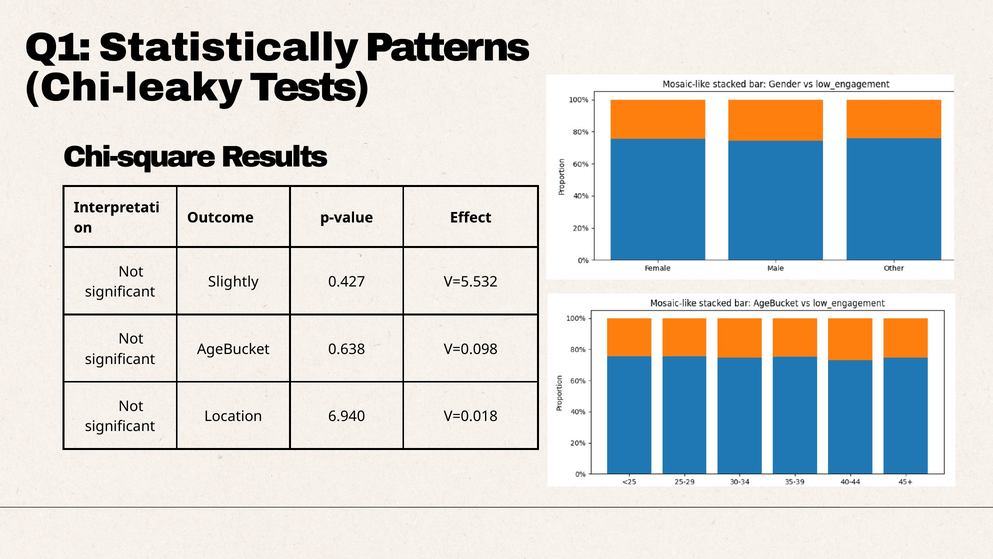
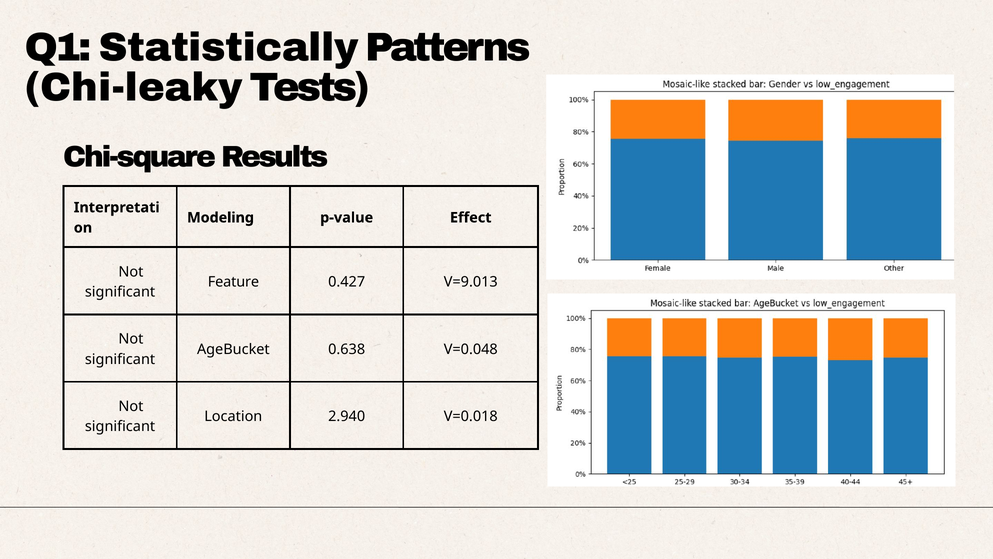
Outcome: Outcome -> Modeling (221, 217)
Slightly: Slightly -> Feature (233, 282)
V=5.532: V=5.532 -> V=9.013 (471, 282)
V=0.098: V=0.098 -> V=0.048 (471, 349)
6.940: 6.940 -> 2.940 (347, 416)
